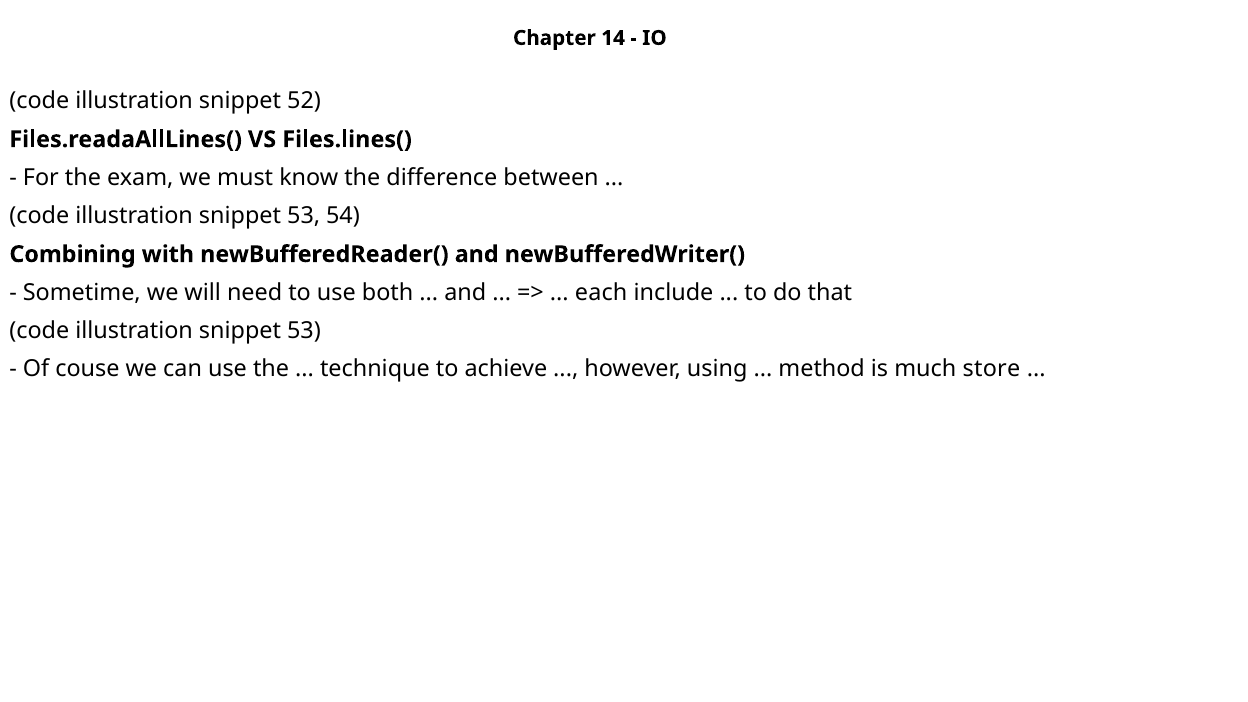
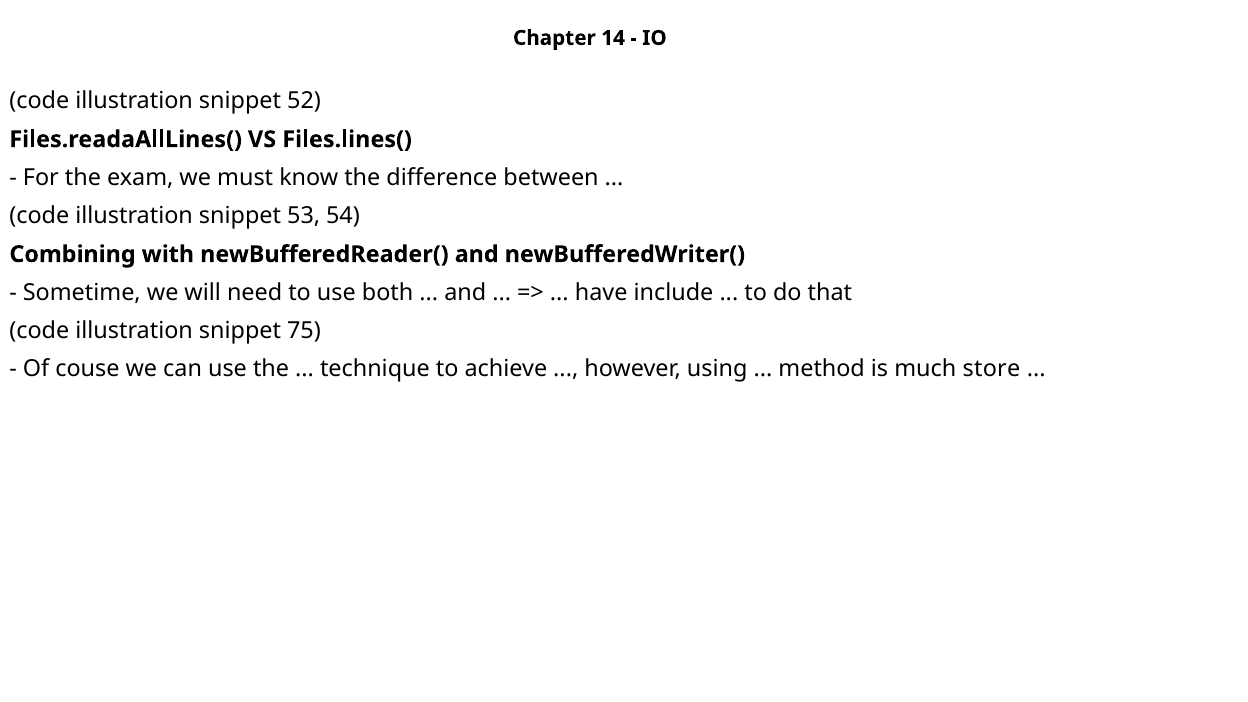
each: each -> have (601, 293)
53: 53 -> 75 (304, 331)
